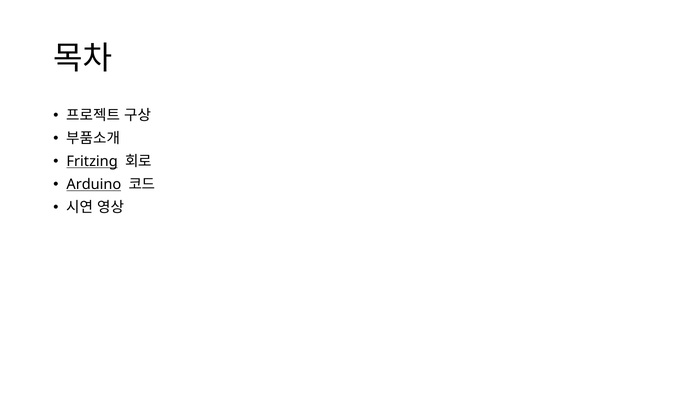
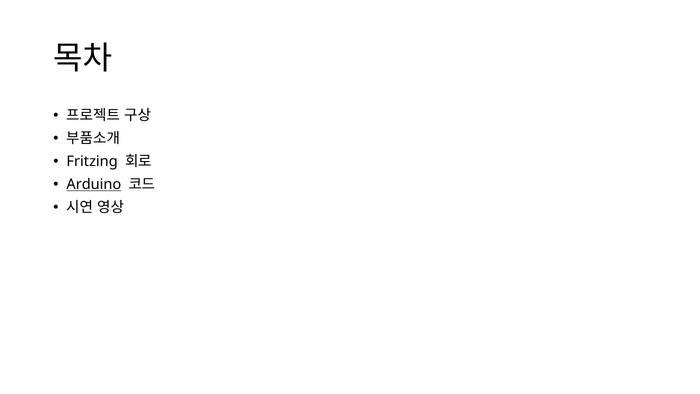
Fritzing underline: present -> none (92, 161)
